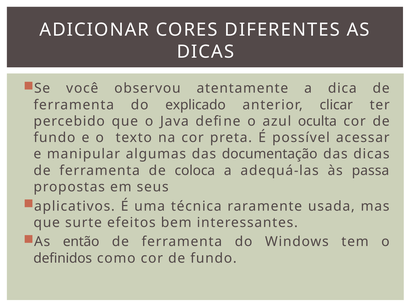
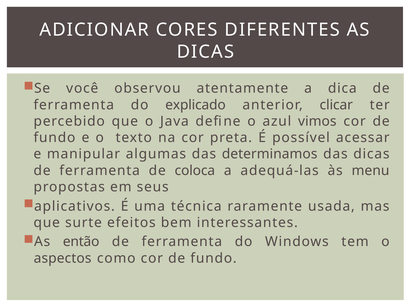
oculta: oculta -> vimos (317, 121)
documentação: documentação -> determinamos (270, 154)
passa: passa -> menu (371, 171)
definidos: definidos -> aspectos (63, 258)
